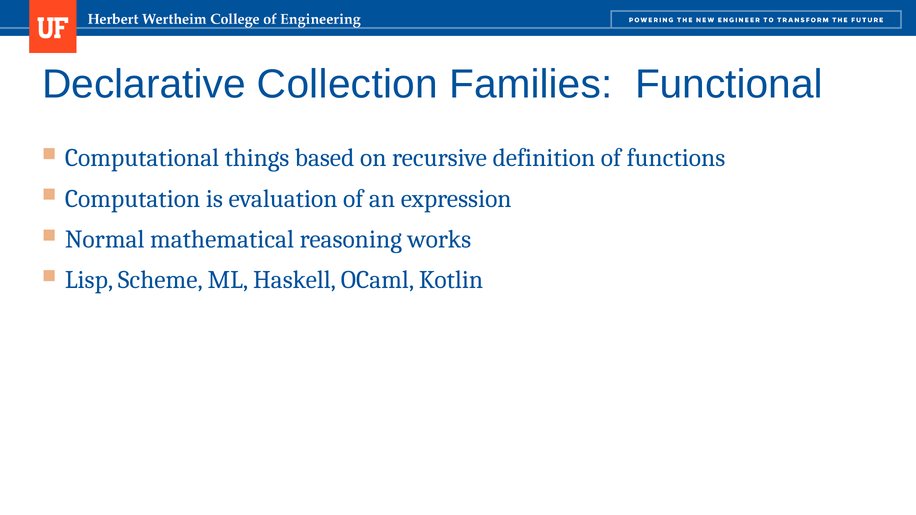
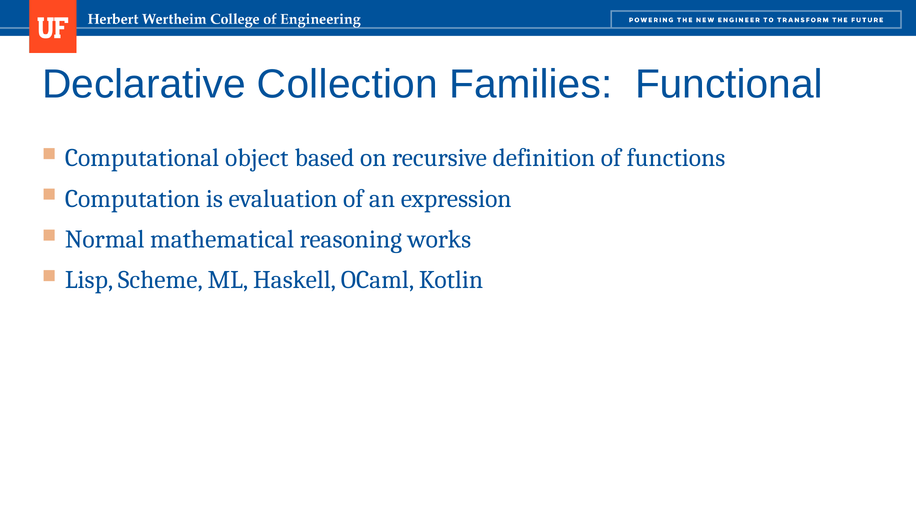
things: things -> object (257, 158)
